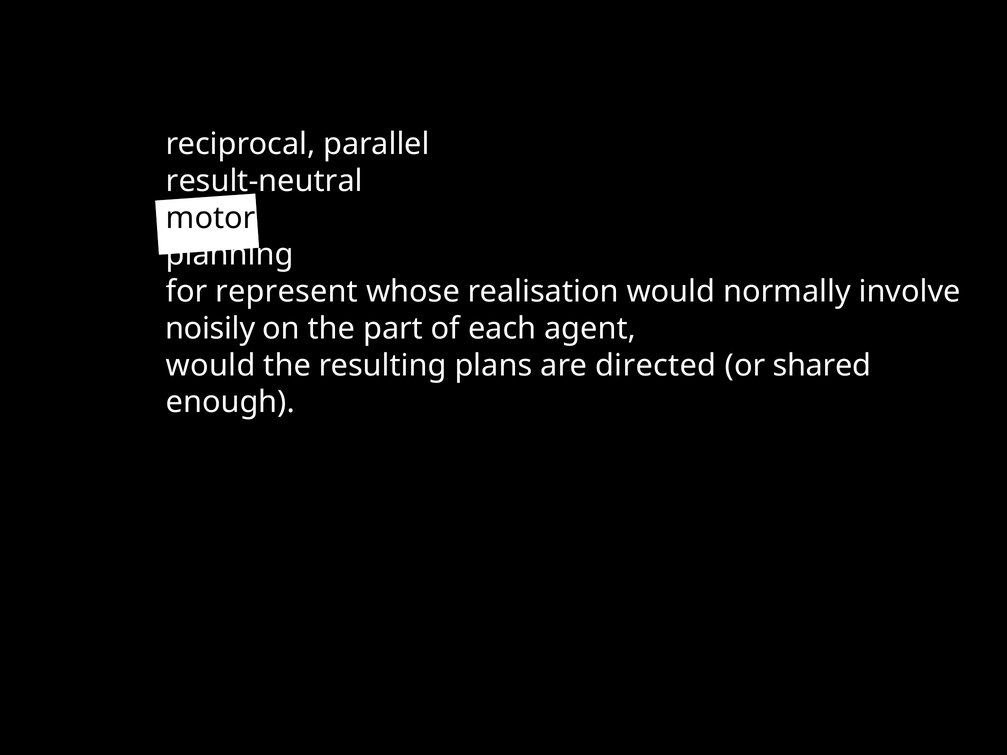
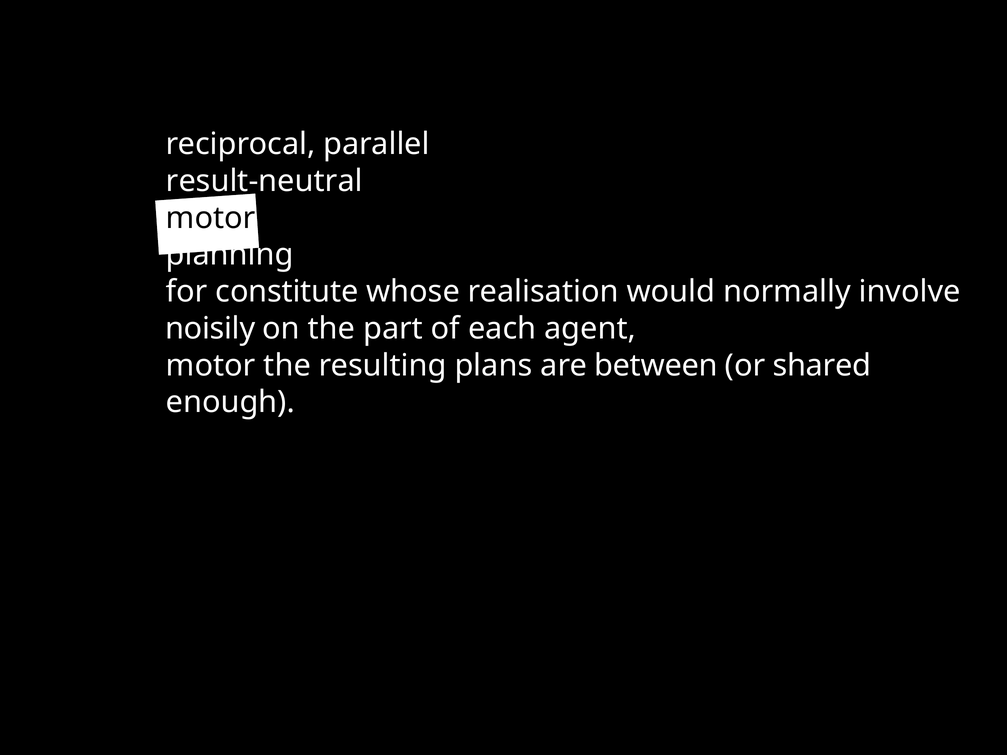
represent: represent -> constitute (287, 292)
would: would -> motor (211, 366)
directed: directed -> between (656, 366)
